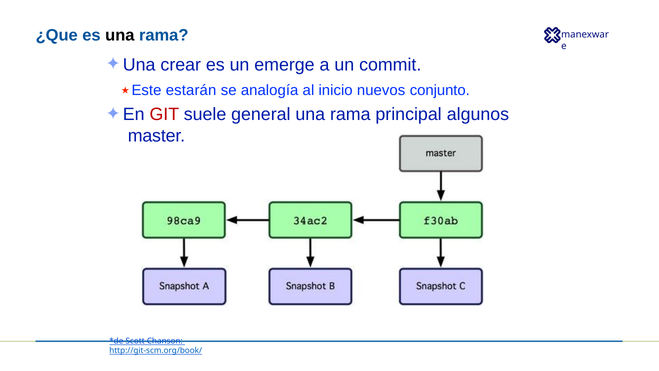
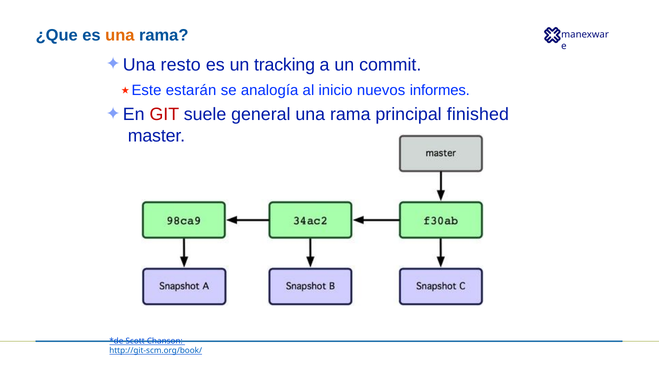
una colour: black -> orange (120, 35)
crear: crear -> resto (181, 65)
emerge: emerge -> tracking (285, 65)
conjunto: conjunto -> informes (440, 90)
algunos: algunos -> finished (478, 115)
